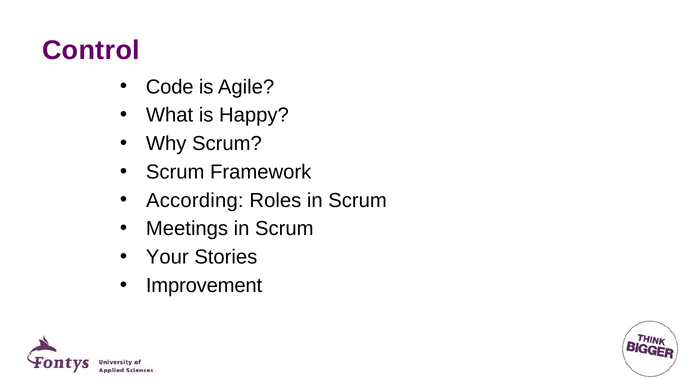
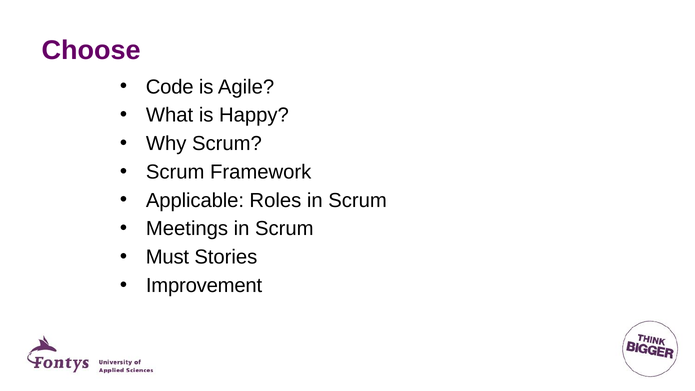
Control: Control -> Choose (91, 50)
According: According -> Applicable (195, 200)
Your: Your -> Must (167, 257)
